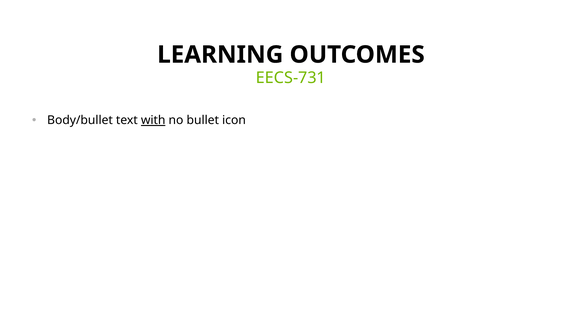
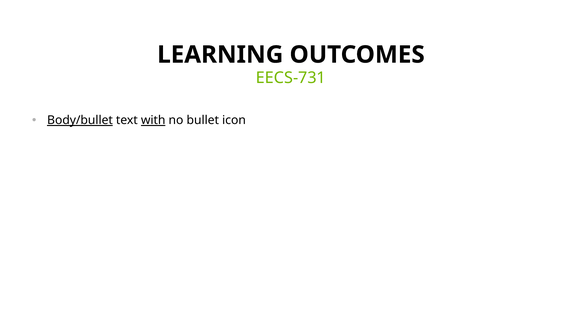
Body/bullet underline: none -> present (80, 120)
